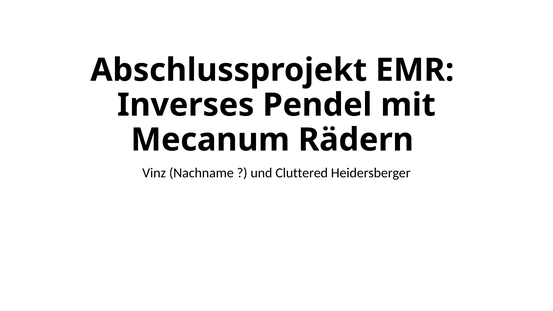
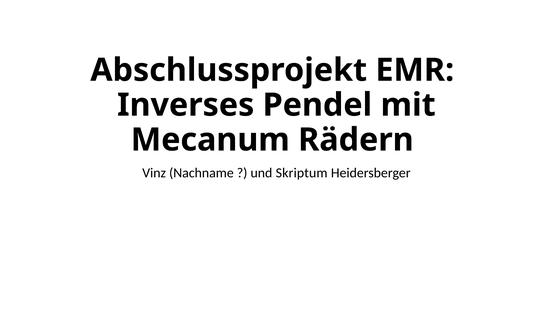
Cluttered: Cluttered -> Skriptum (302, 173)
